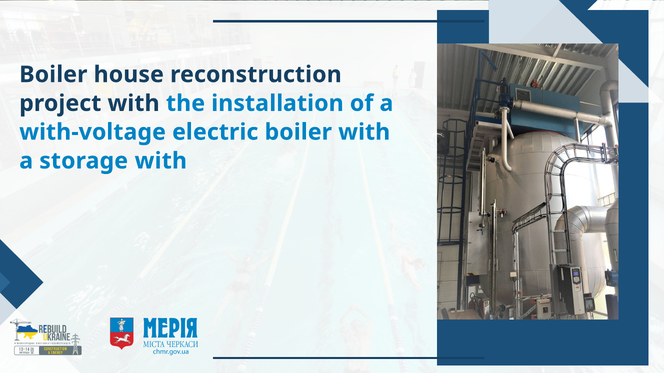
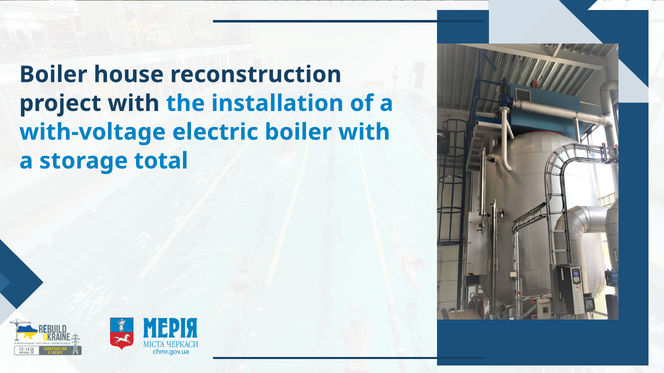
storage with: with -> total (161, 161)
